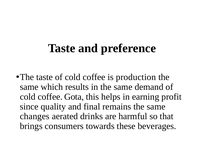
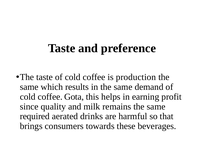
final: final -> milk (92, 107)
changes: changes -> required (35, 116)
